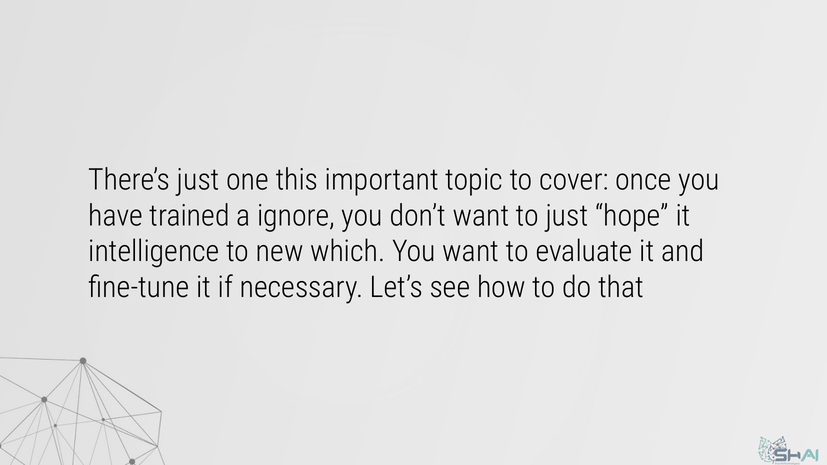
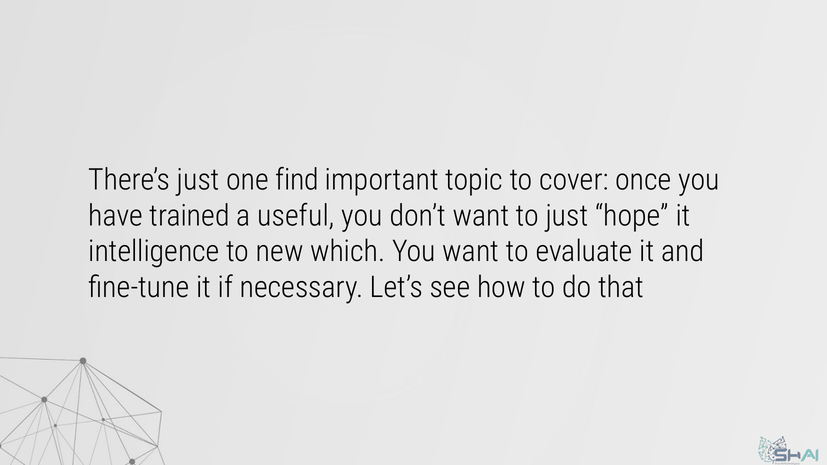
this: this -> find (297, 180)
ignore: ignore -> useful (296, 216)
